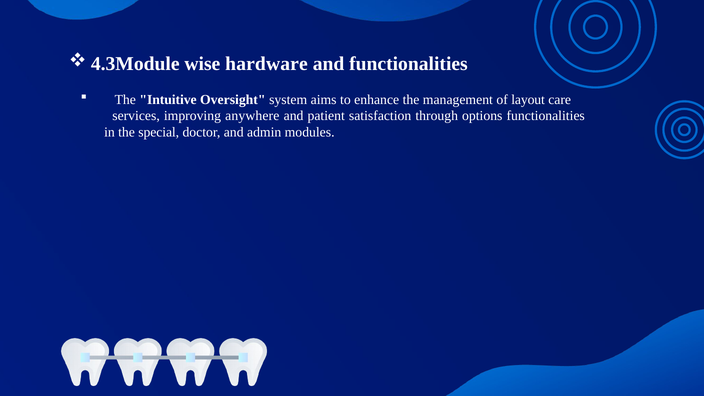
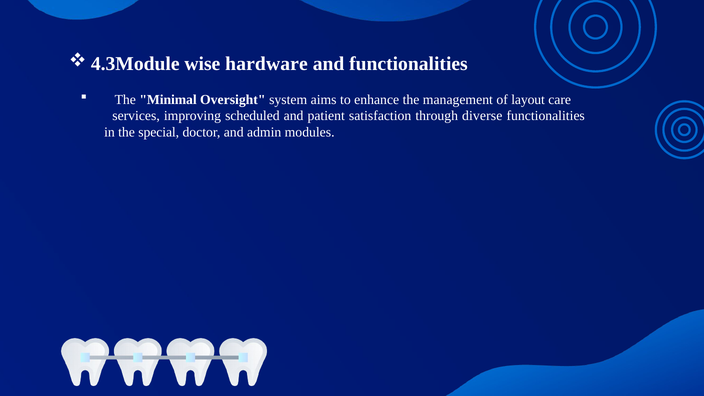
Intuitive: Intuitive -> Minimal (168, 100)
anywhere: anywhere -> scheduled (252, 116)
options: options -> diverse (482, 116)
